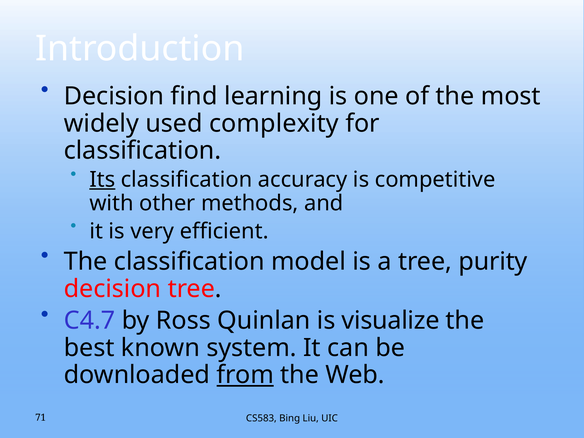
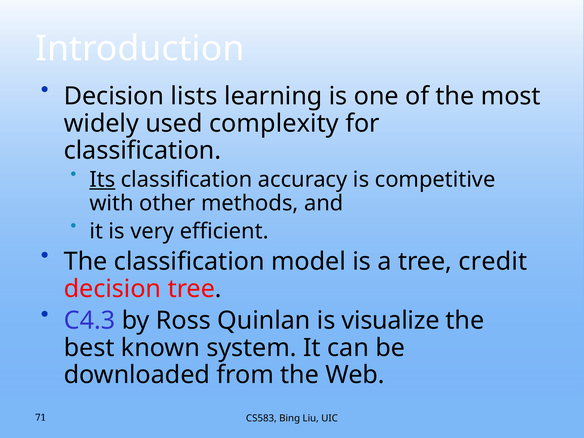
find: find -> lists (194, 96)
purity: purity -> credit (493, 262)
C4.7: C4.7 -> C4.3 (90, 321)
from underline: present -> none (245, 375)
